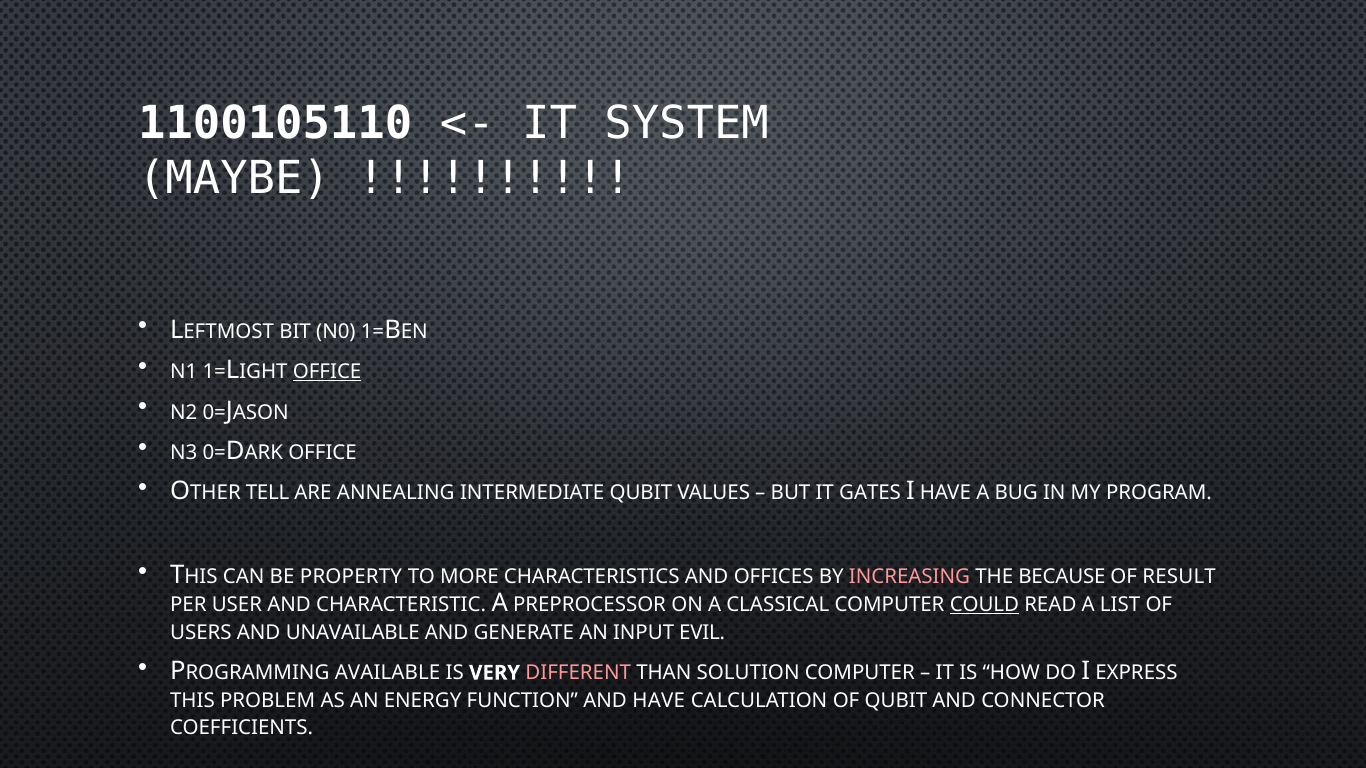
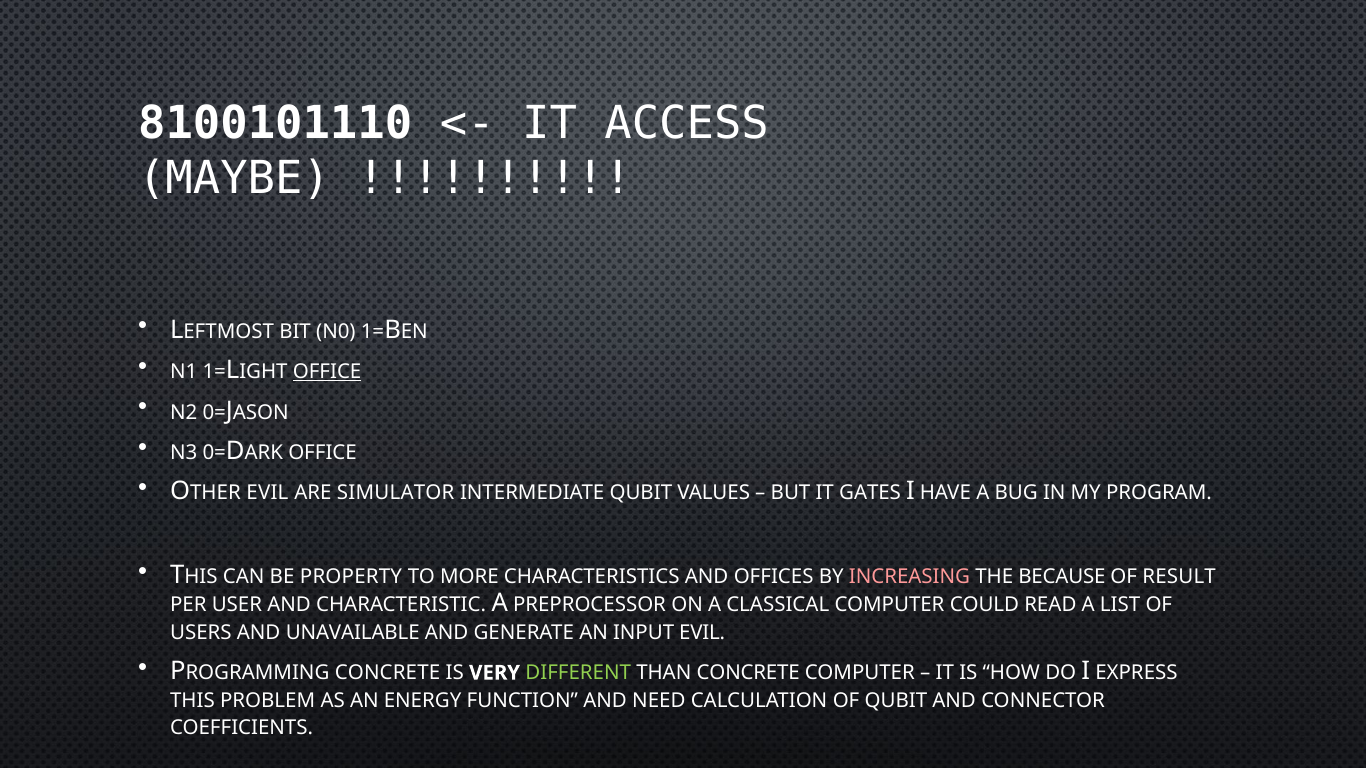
1100105110: 1100105110 -> 8100101110 (275, 124)
SYSTEM: SYSTEM -> ACCESS (687, 124)
TELL: TELL -> EVIL (267, 493)
ANNEALING: ANNEALING -> SIMULATOR (396, 493)
COULD underline: present -> none (984, 605)
AVAILABLE: AVAILABLE -> CONCRETE (387, 673)
DIFFERENT colour: pink -> light green (578, 673)
THAN SOLUTION: SOLUTION -> CONCRETE (748, 673)
AND HAVE: HAVE -> NEED (659, 701)
